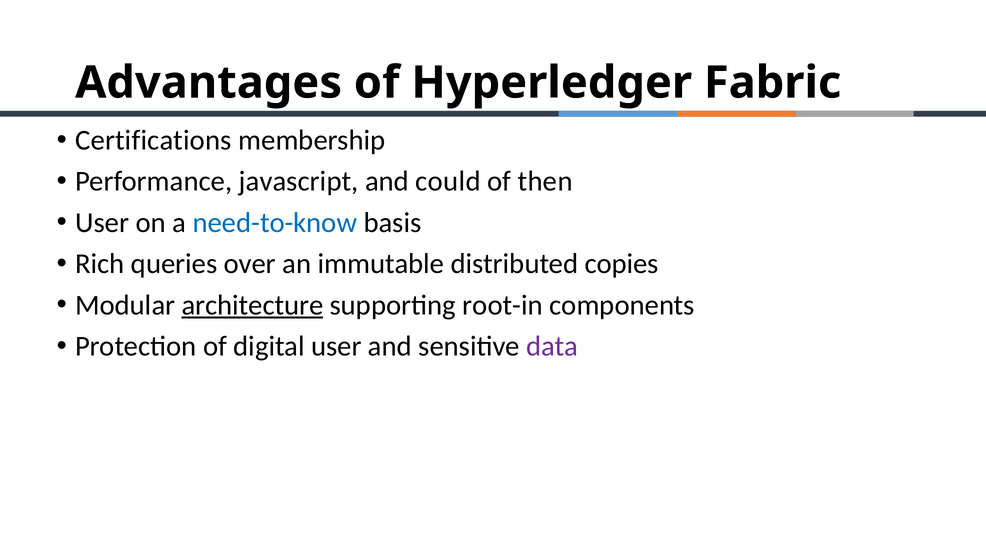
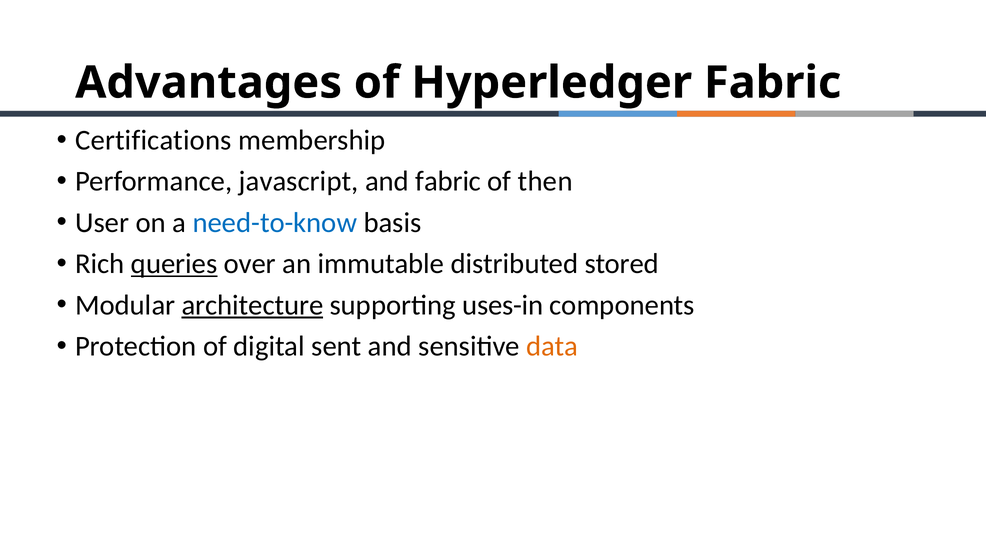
and could: could -> fabric (448, 182)
queries underline: none -> present (174, 264)
copies: copies -> stored (622, 264)
root-in: root-in -> uses-in (503, 305)
digital user: user -> sent (336, 347)
data colour: purple -> orange (552, 347)
